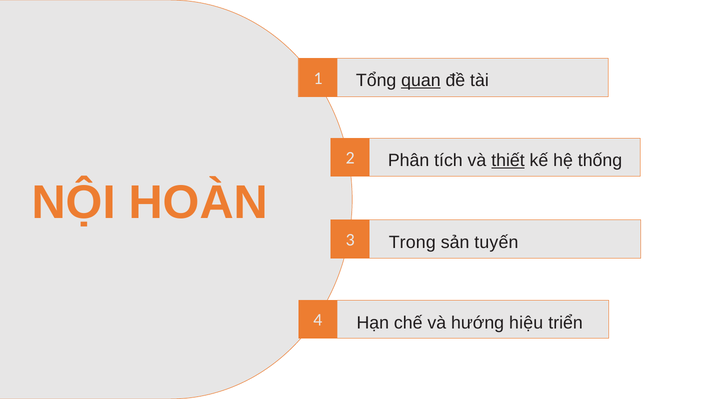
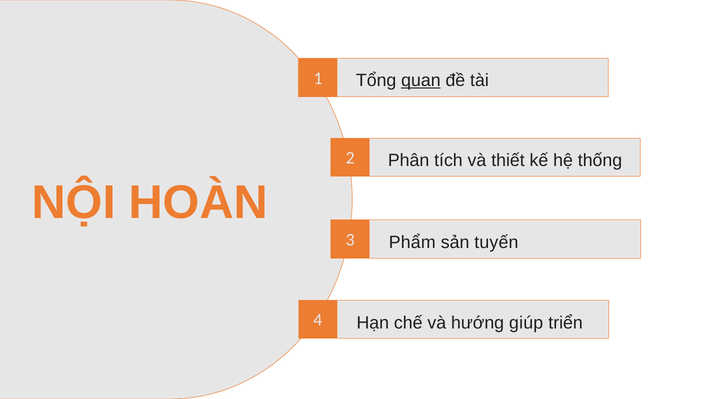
thiết underline: present -> none (508, 161)
Trong: Trong -> Phẩm (412, 242)
hiệu: hiệu -> giúp (526, 323)
